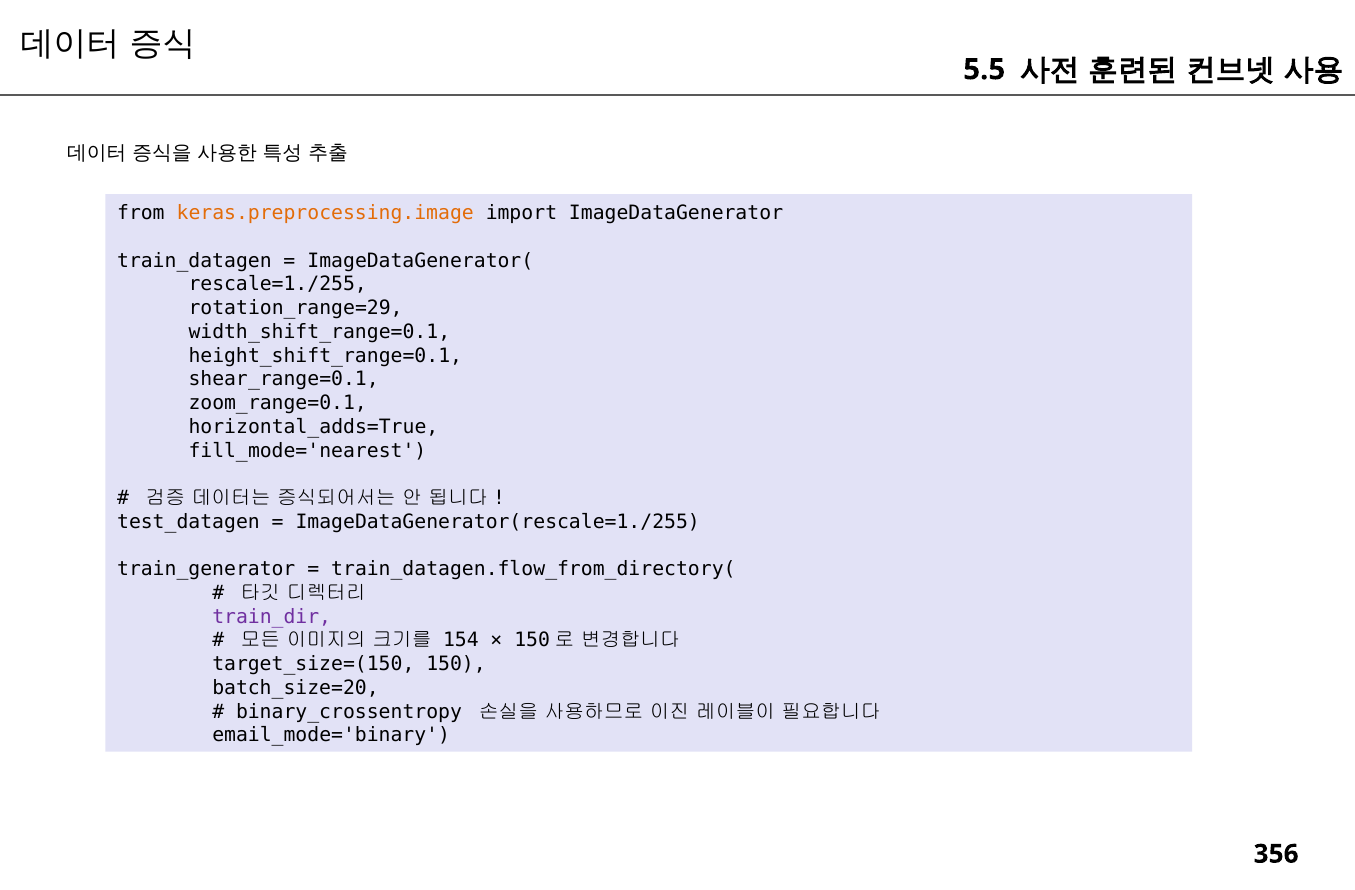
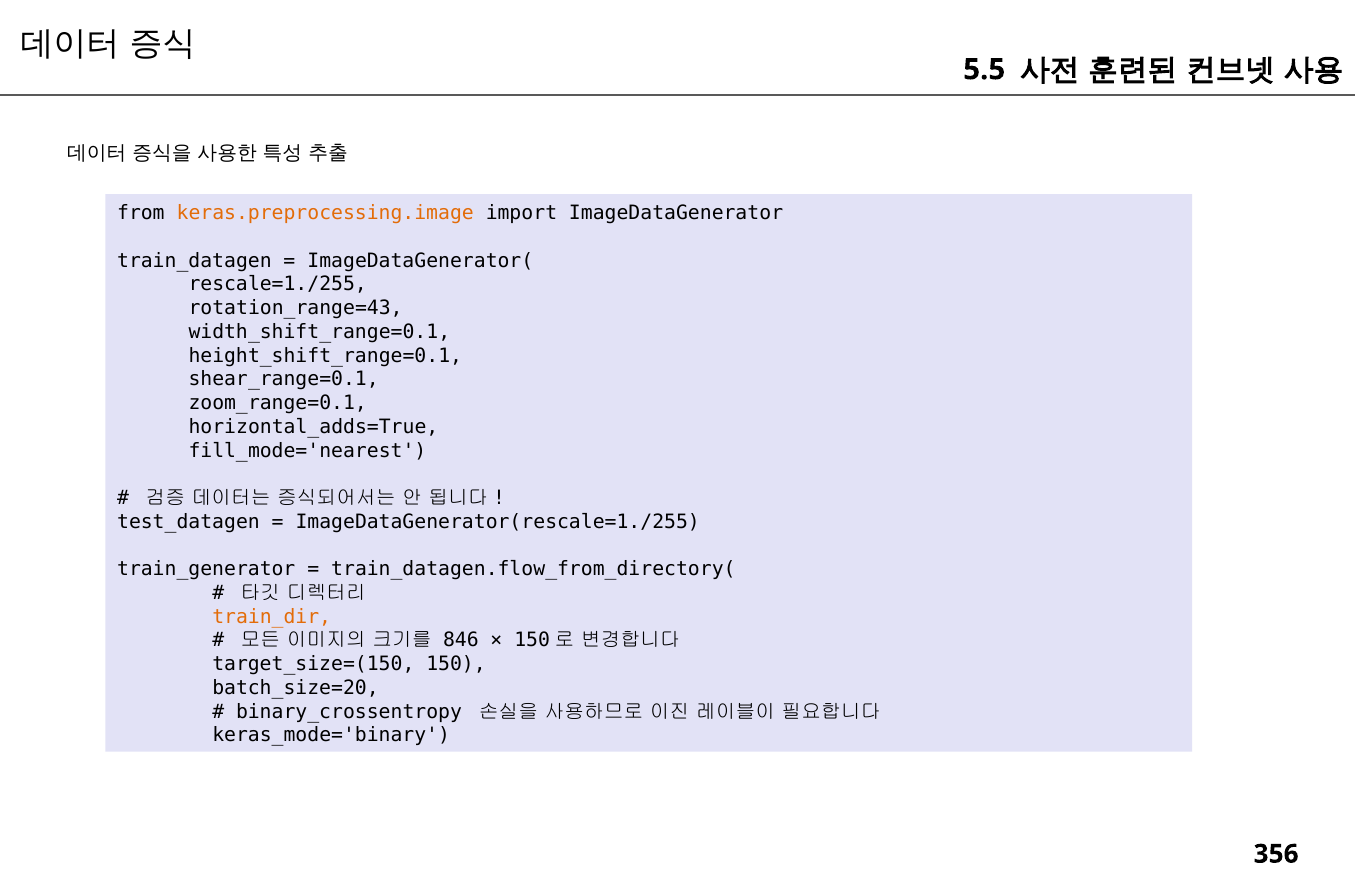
rotation_range=29: rotation_range=29 -> rotation_range=43 (296, 308)
train_dir colour: purple -> orange (272, 617)
154: 154 -> 846 (461, 640)
email_mode='binary: email_mode='binary -> keras_mode='binary (331, 735)
